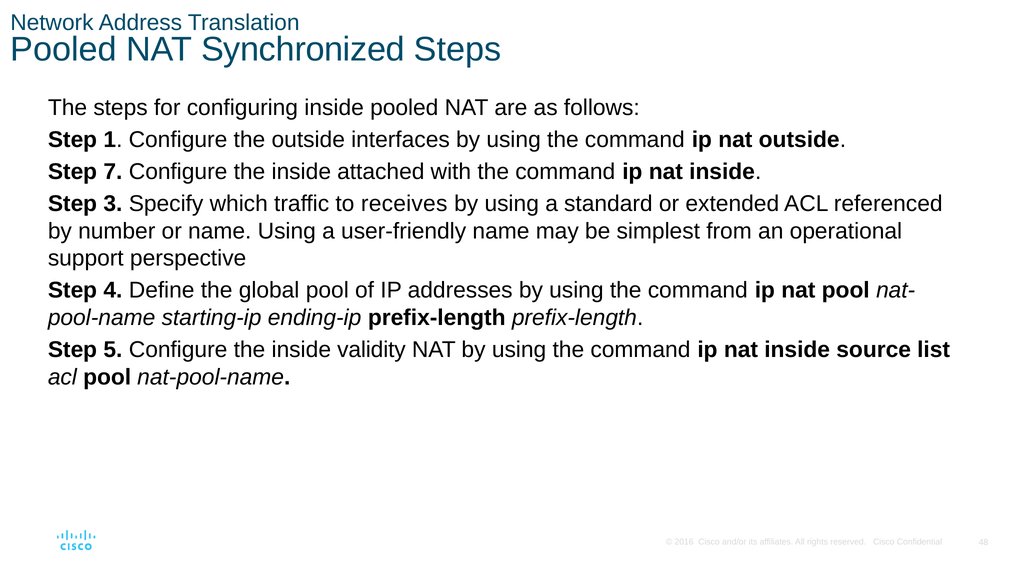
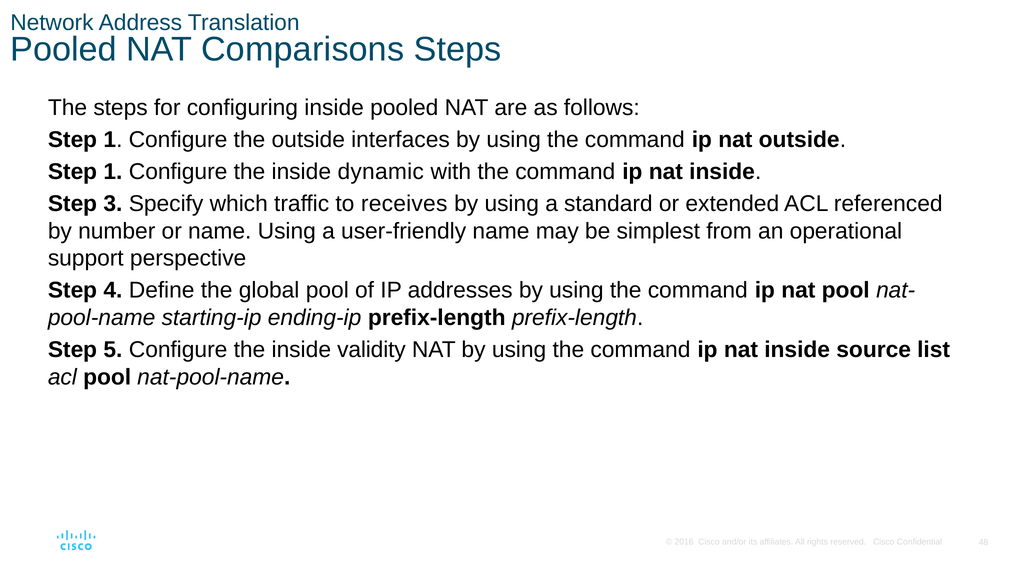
Synchronized: Synchronized -> Comparisons (303, 49)
7: 7 -> 1 (113, 172)
attached: attached -> dynamic (381, 172)
